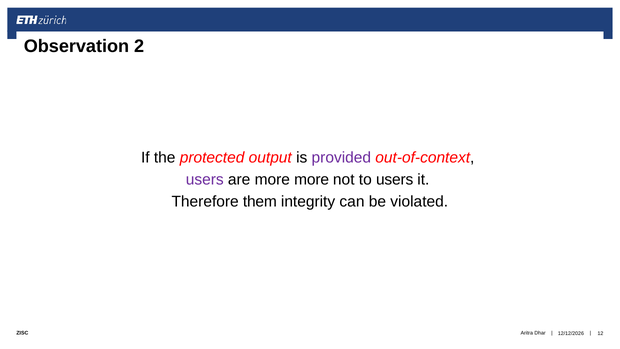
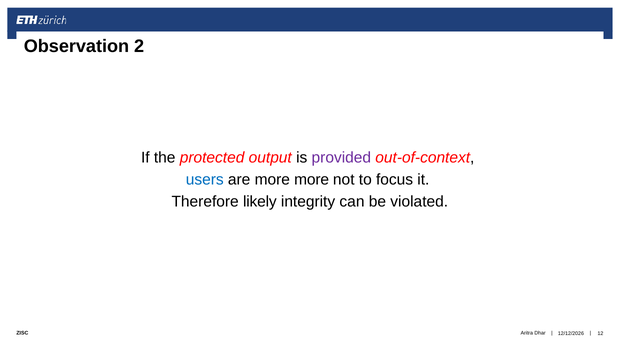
users colour: purple -> blue (205, 180)
to users: users -> focus (395, 180)
them: them -> likely (260, 201)
